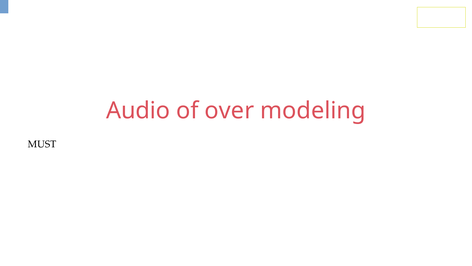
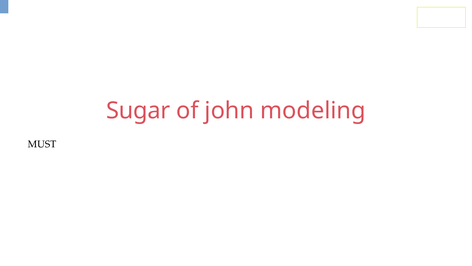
Audio: Audio -> Sugar (138, 111)
over: over -> john (229, 111)
